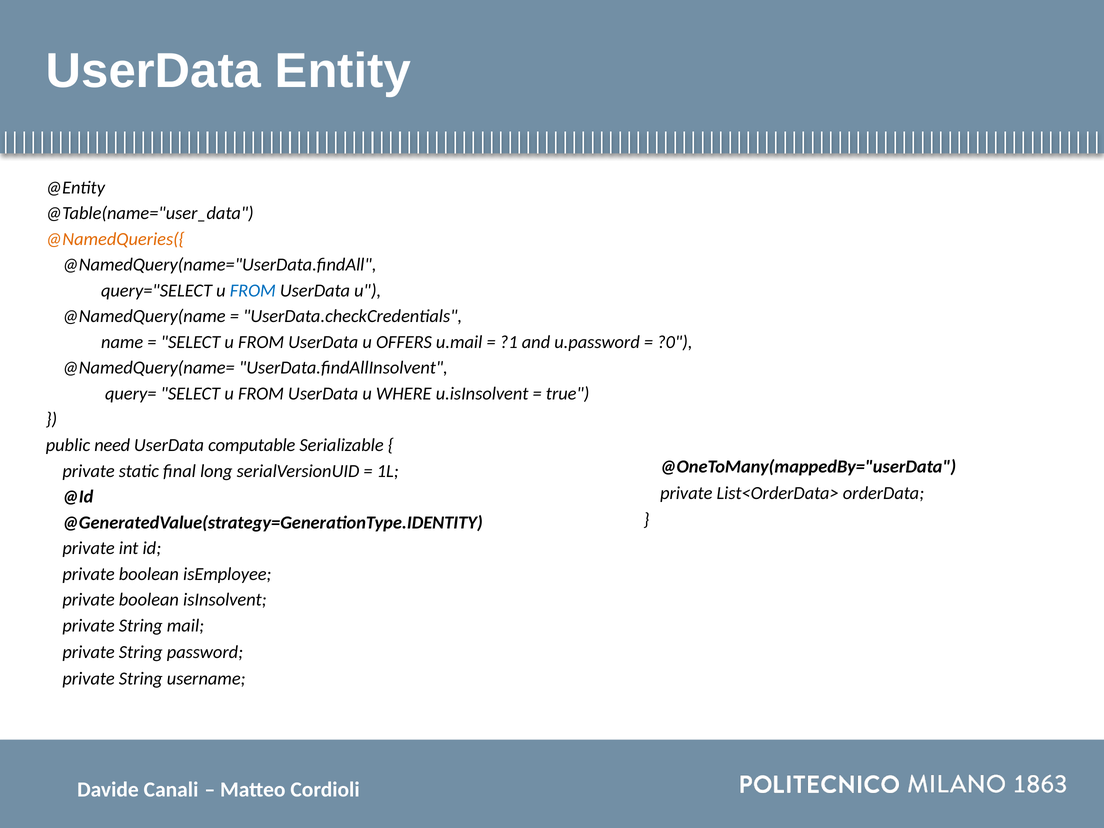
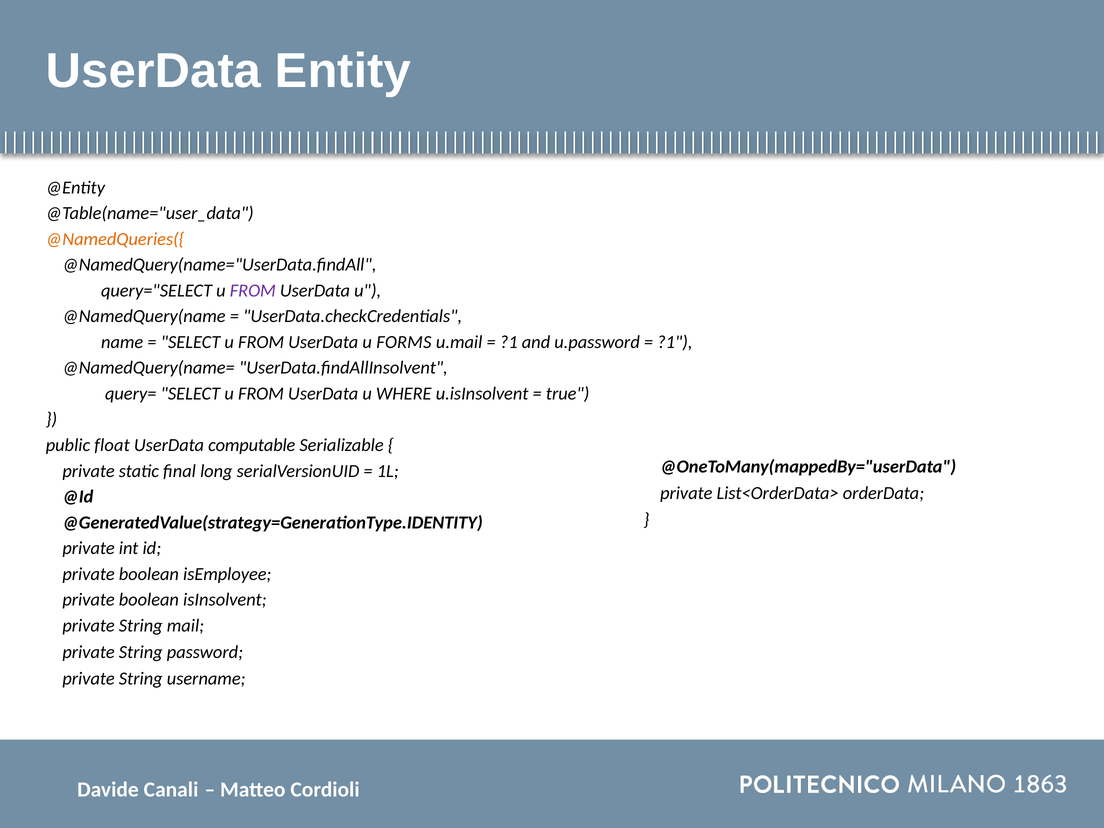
FROM colour: blue -> purple (253, 291)
OFFERS: OFFERS -> FORMS (404, 342)
?0: ?0 -> ?1 (675, 342)
need: need -> float (112, 445)
